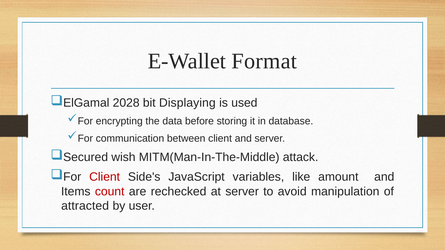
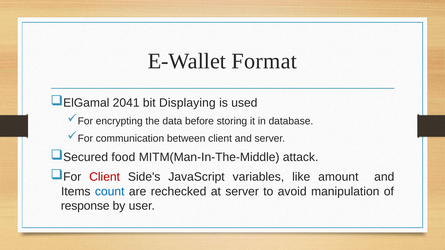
2028: 2028 -> 2041 (126, 103)
wish: wish -> food (123, 157)
count colour: red -> blue (110, 192)
attracted: attracted -> response (85, 206)
